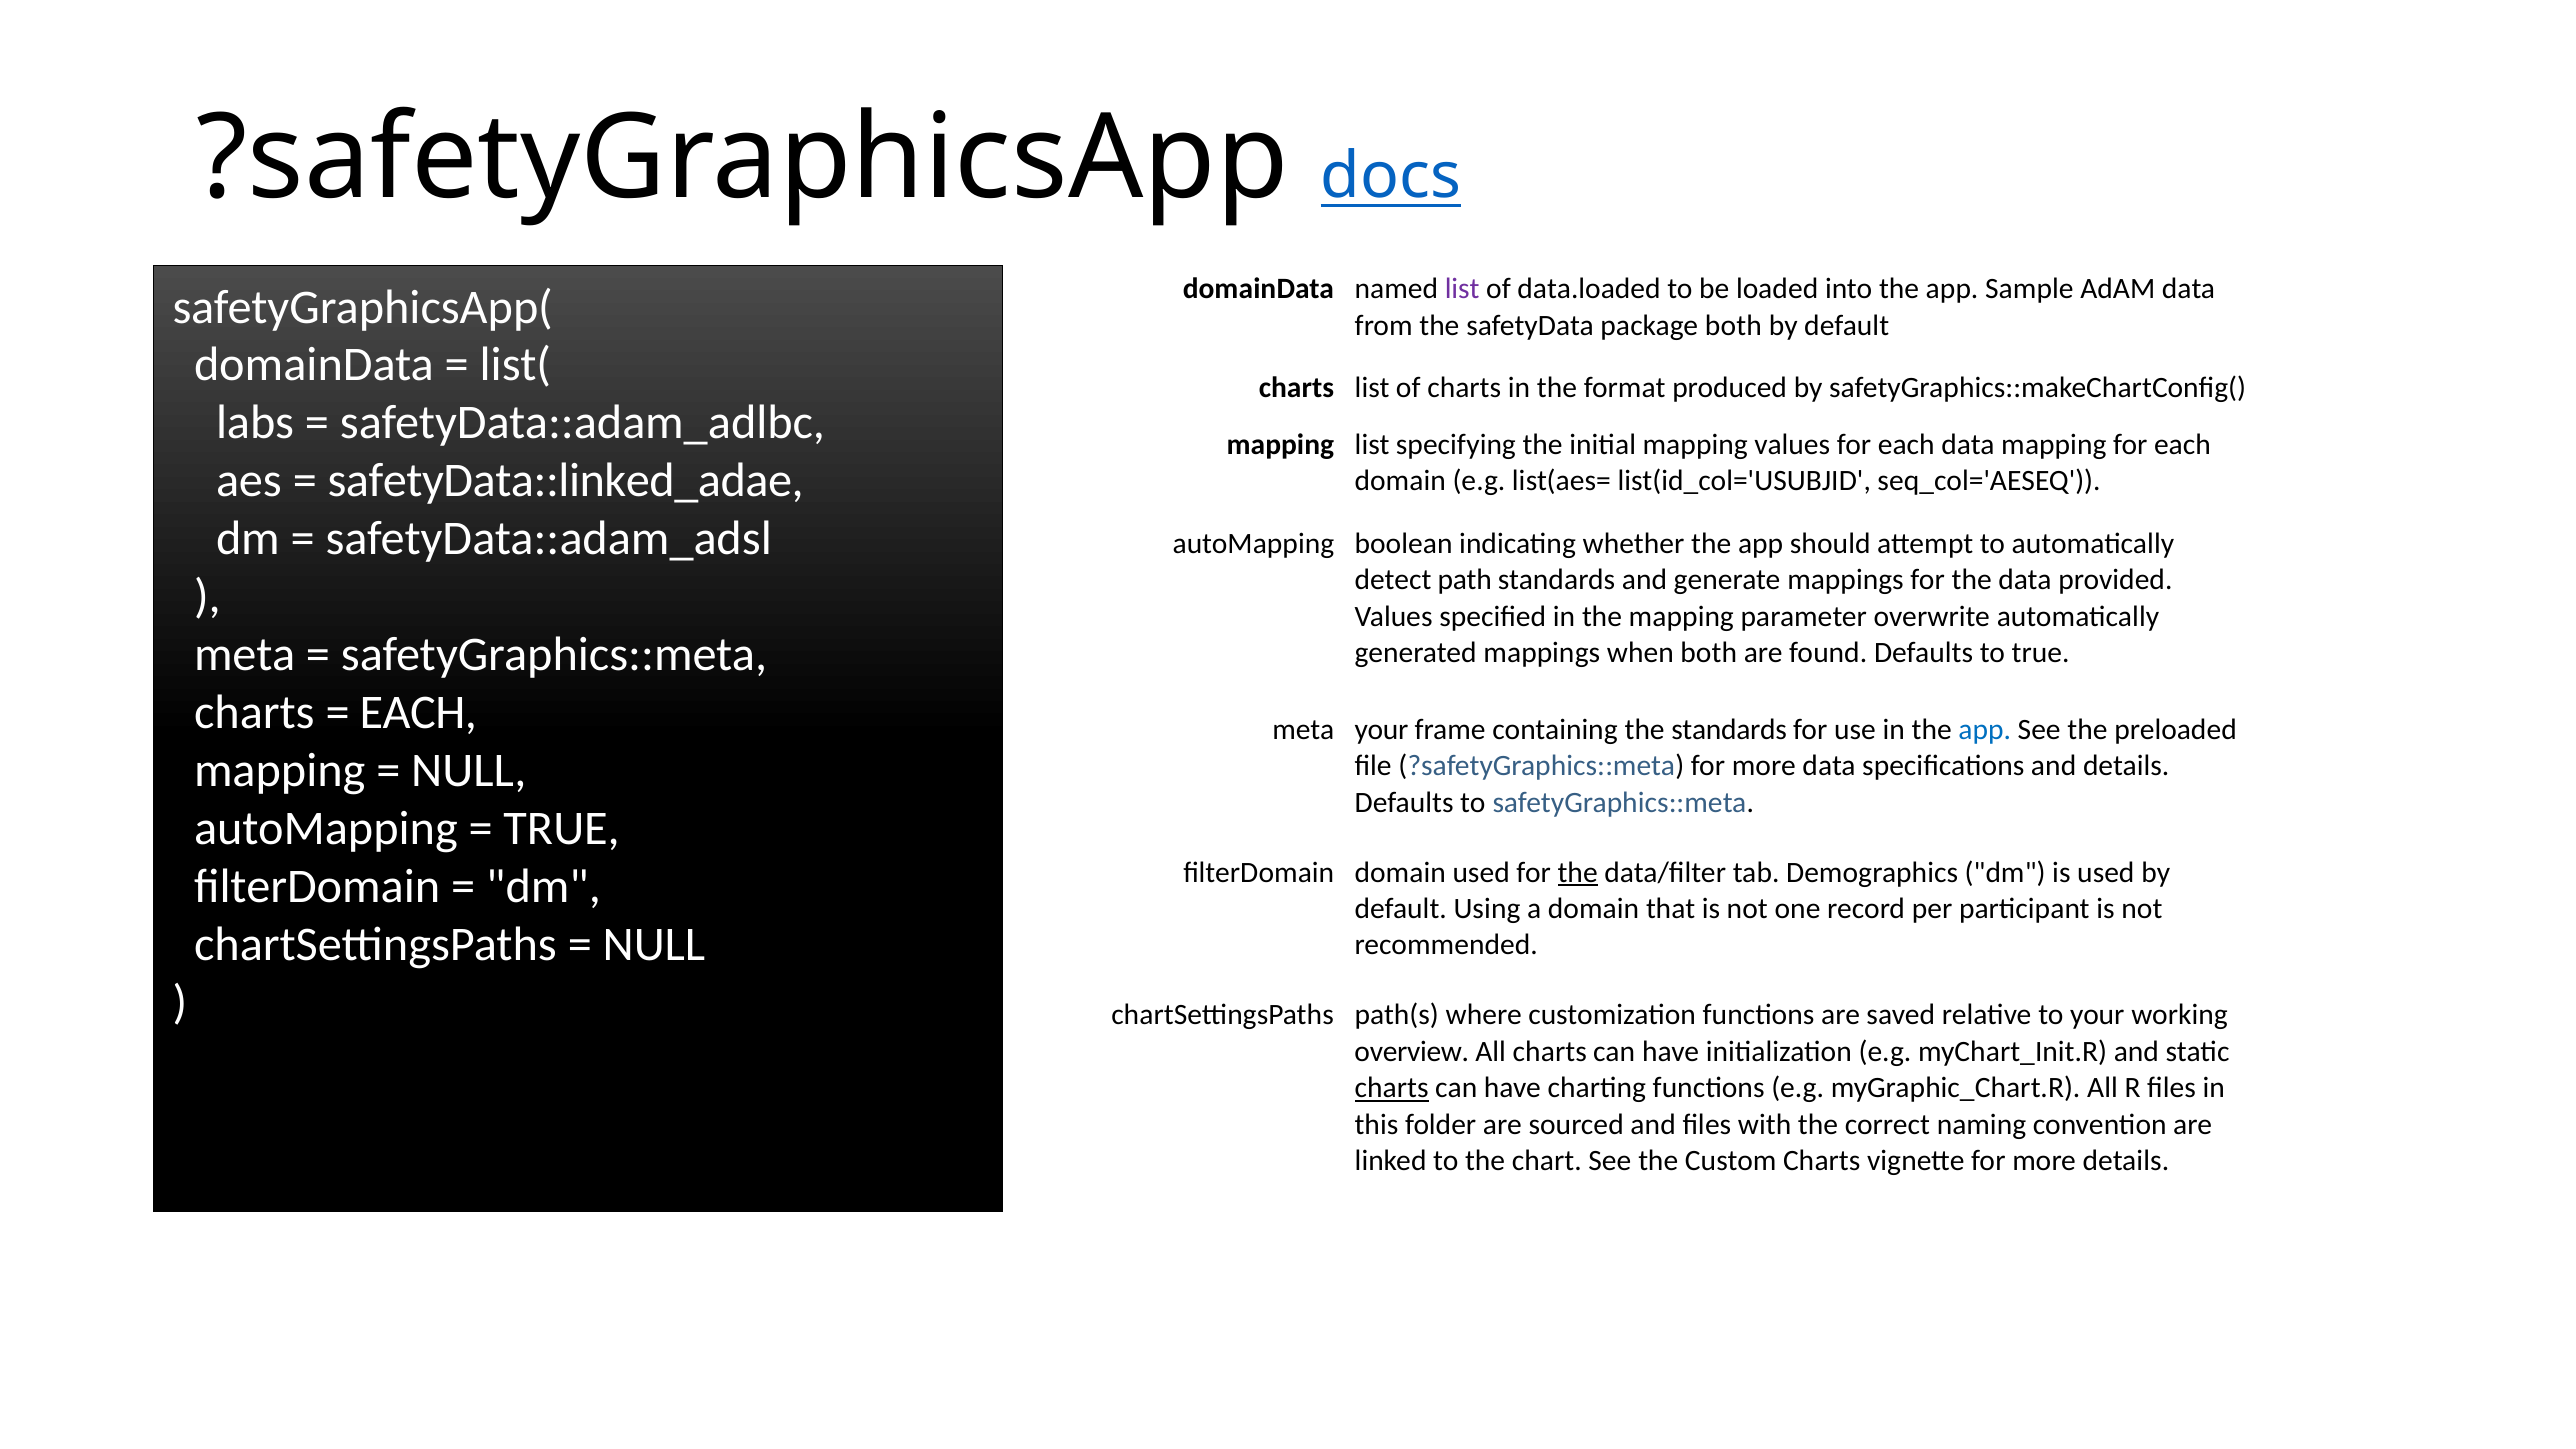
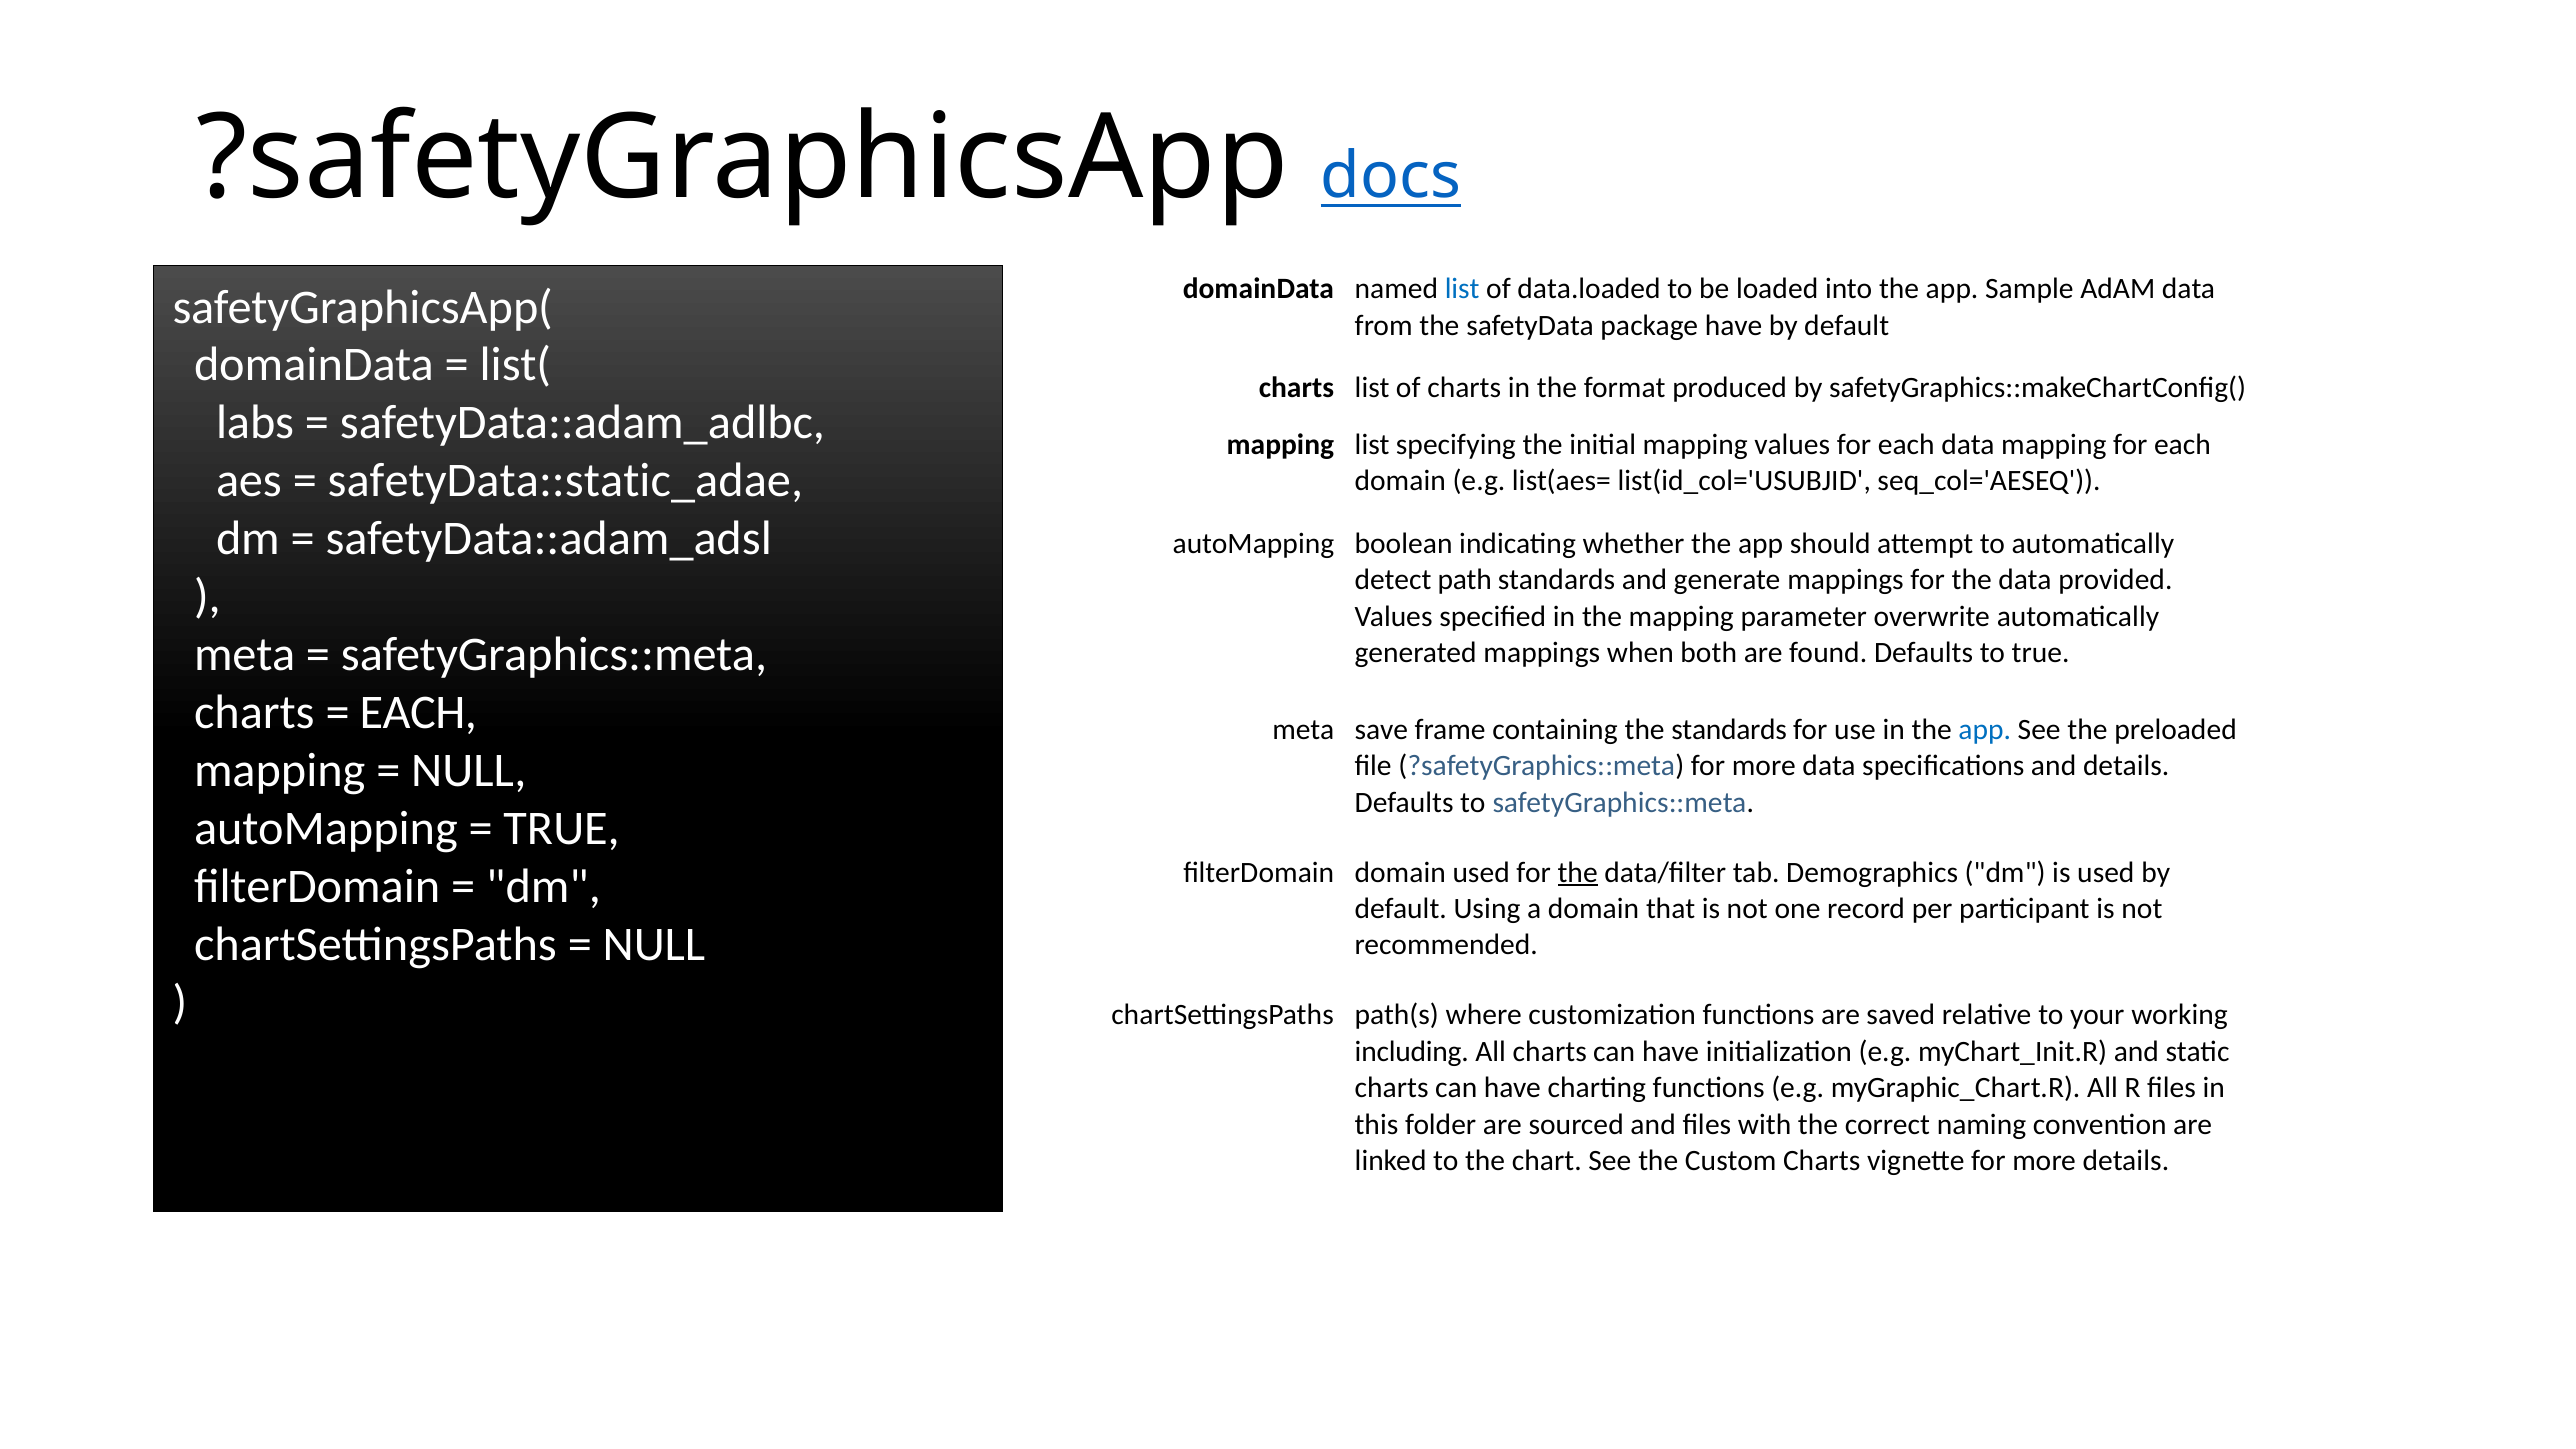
list colour: purple -> blue (1462, 289)
package both: both -> have (1734, 325)
safetyData::linked_adae: safetyData::linked_adae -> safetyData::static_adae (565, 481)
meta your: your -> save (1381, 730)
overview: overview -> including (1412, 1051)
charts underline: present -> none (1392, 1088)
